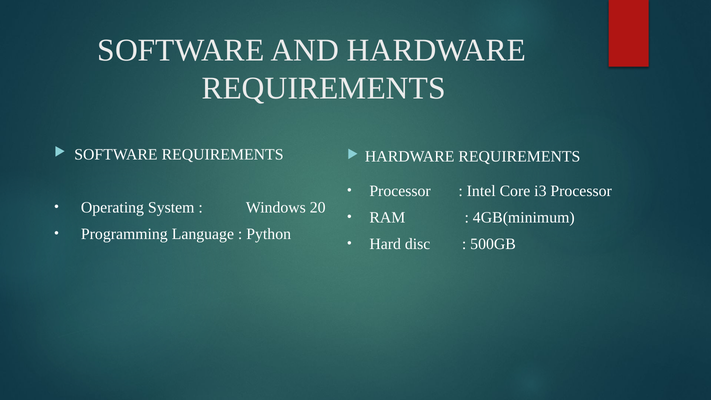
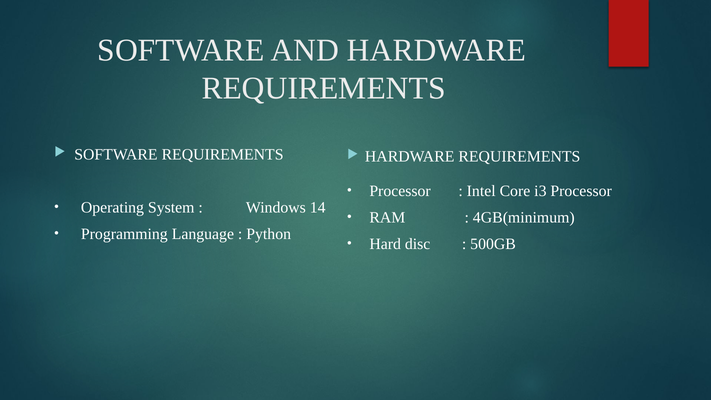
20: 20 -> 14 (318, 207)
